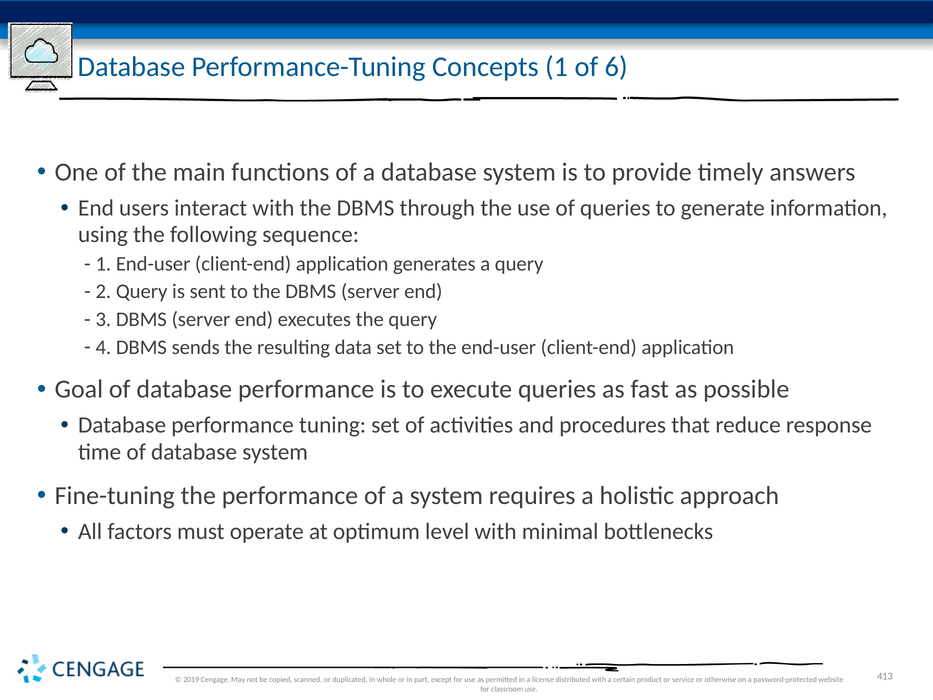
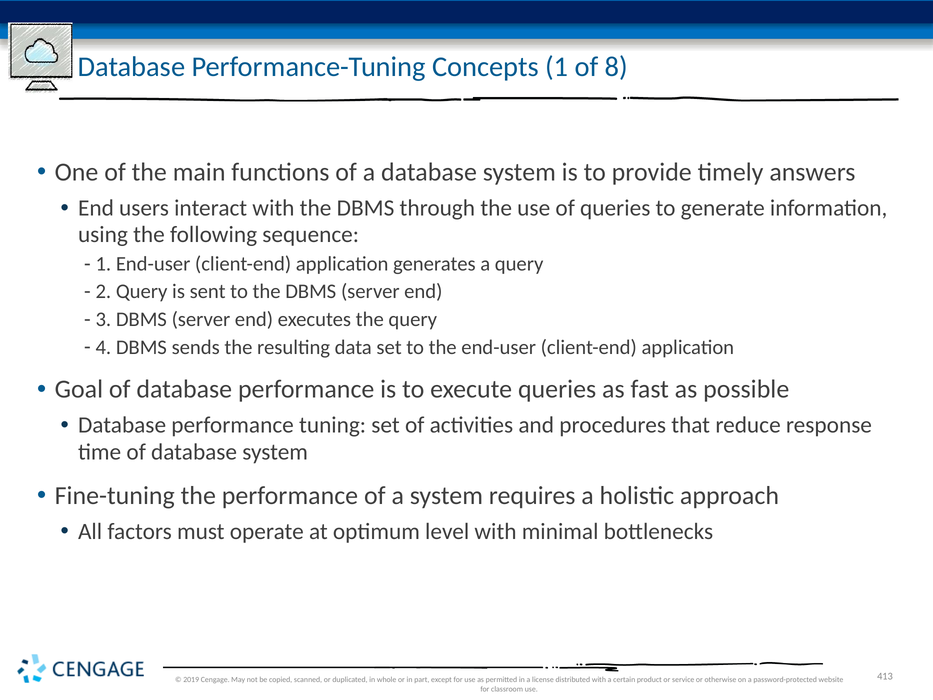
6: 6 -> 8 (616, 67)
